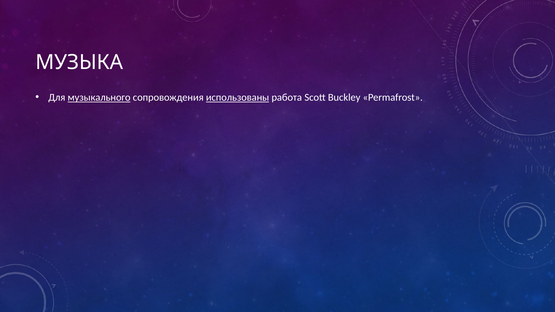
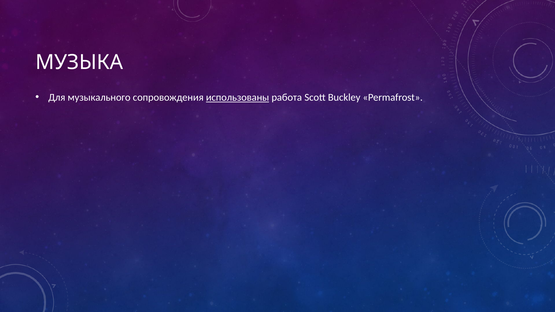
музыкального underline: present -> none (99, 98)
